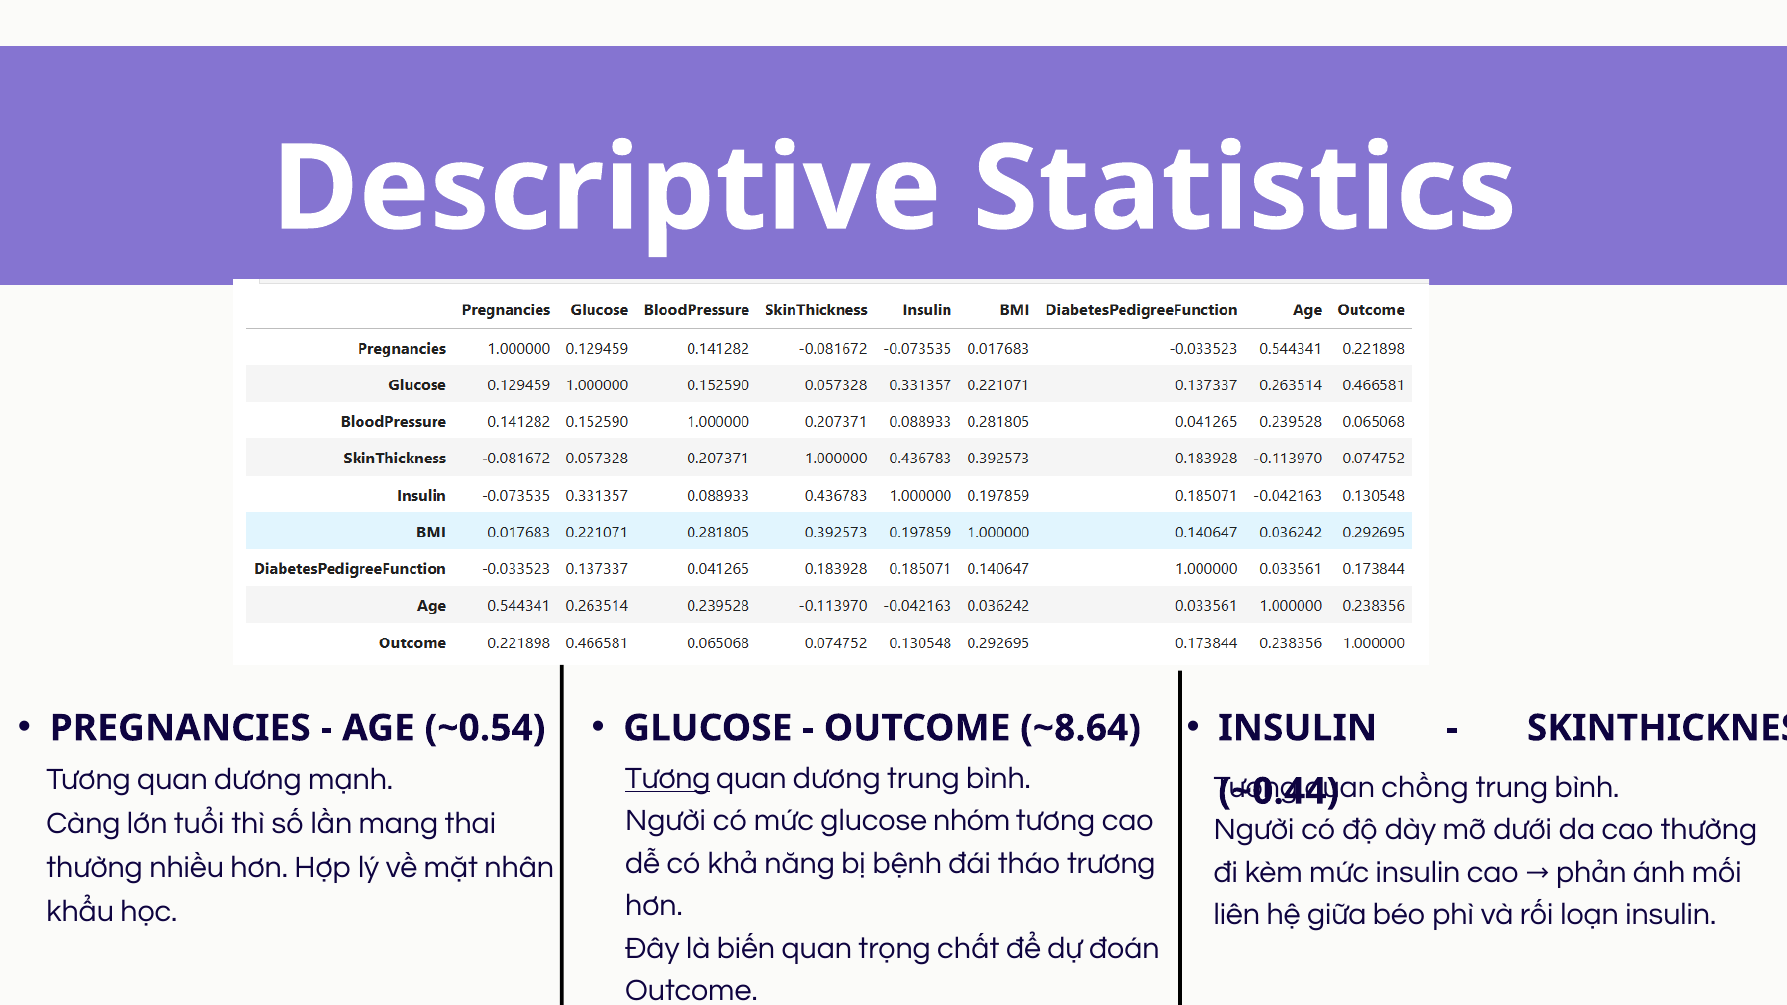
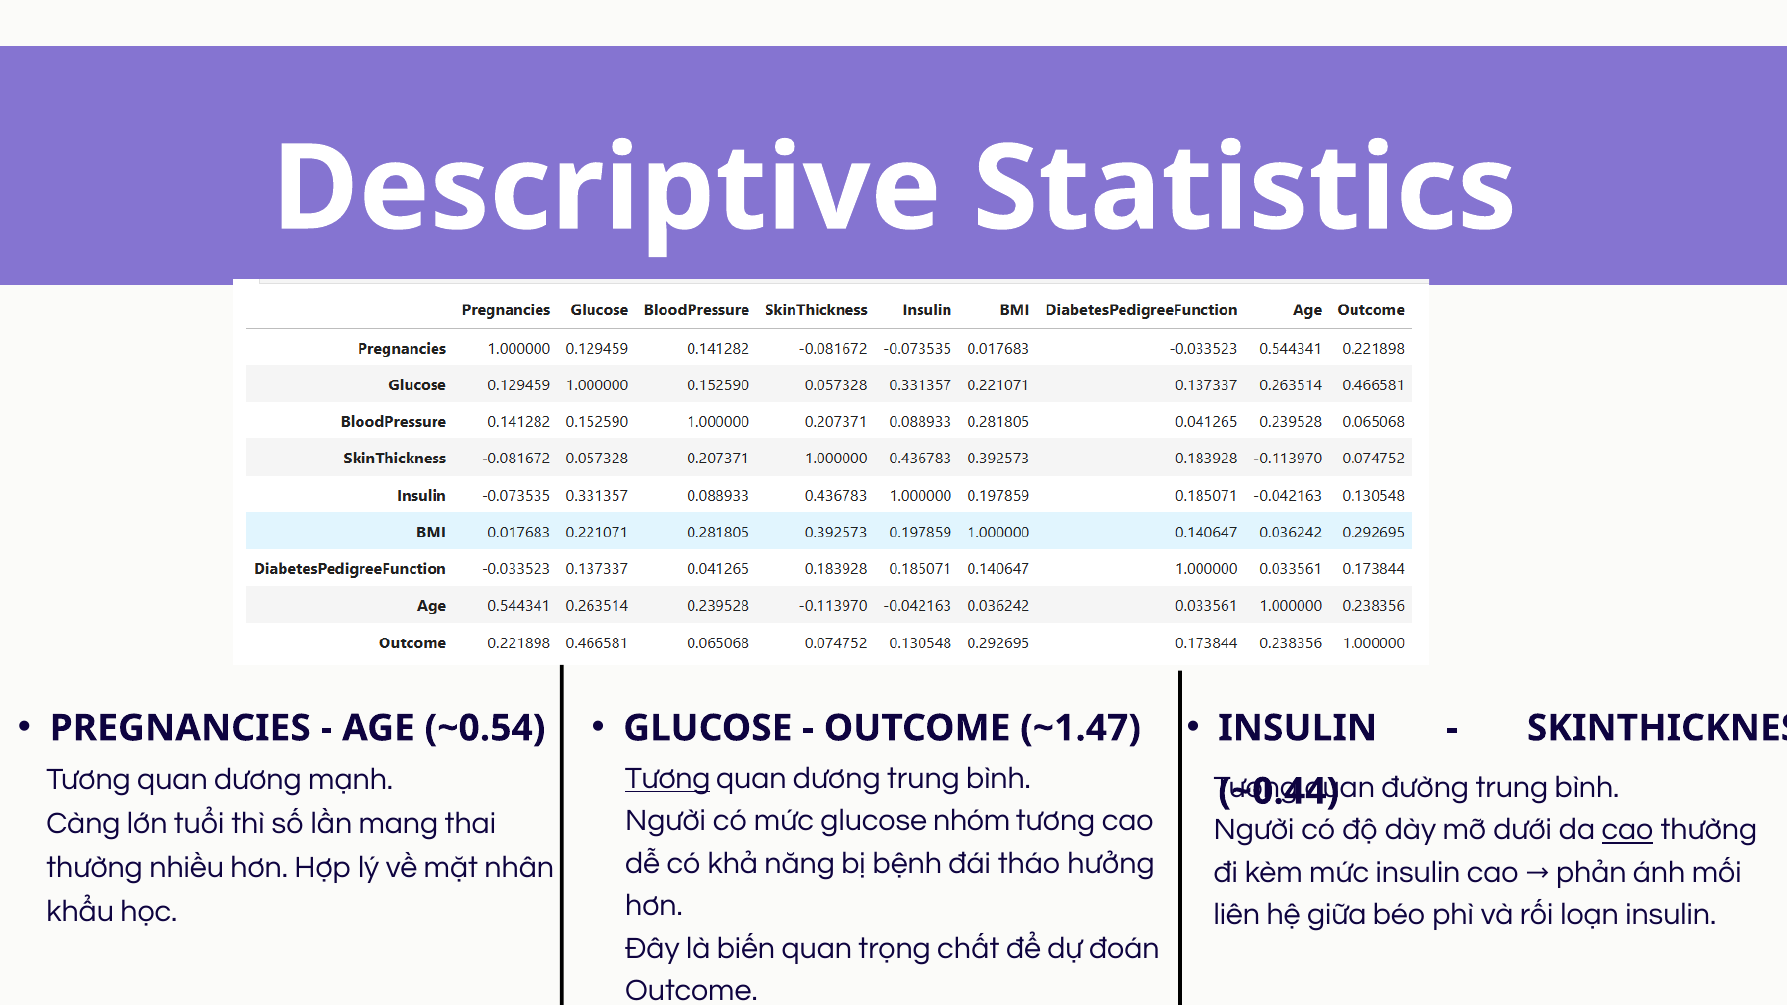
~8.64: ~8.64 -> ~1.47 (1081, 728)
chồng: chồng -> đường (1425, 787)
cao underline: none -> present (1627, 830)
trương: trương -> hưởng (1111, 864)
